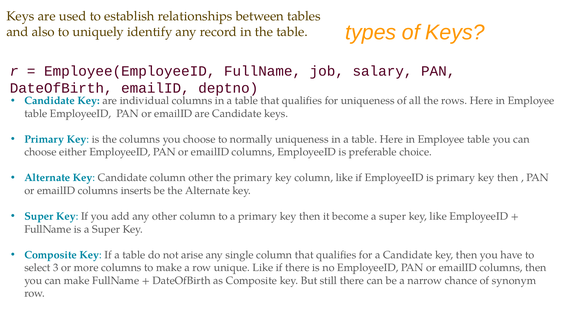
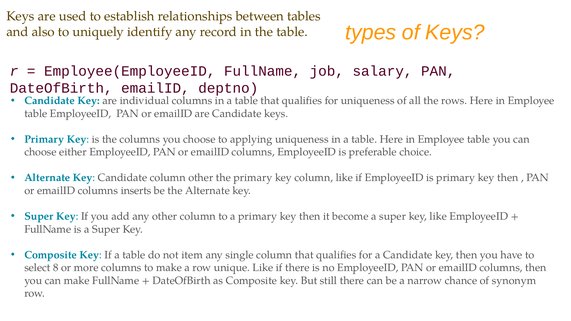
normally: normally -> applying (251, 139)
arise: arise -> item (192, 255)
3: 3 -> 8 (56, 268)
